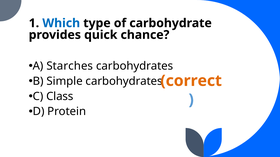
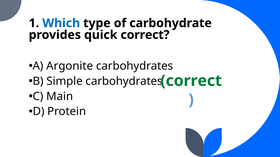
quick chance: chance -> correct (145, 35)
Starches: Starches -> Argonite (70, 66)
correct colour: orange -> green (191, 81)
Class: Class -> Main (60, 97)
